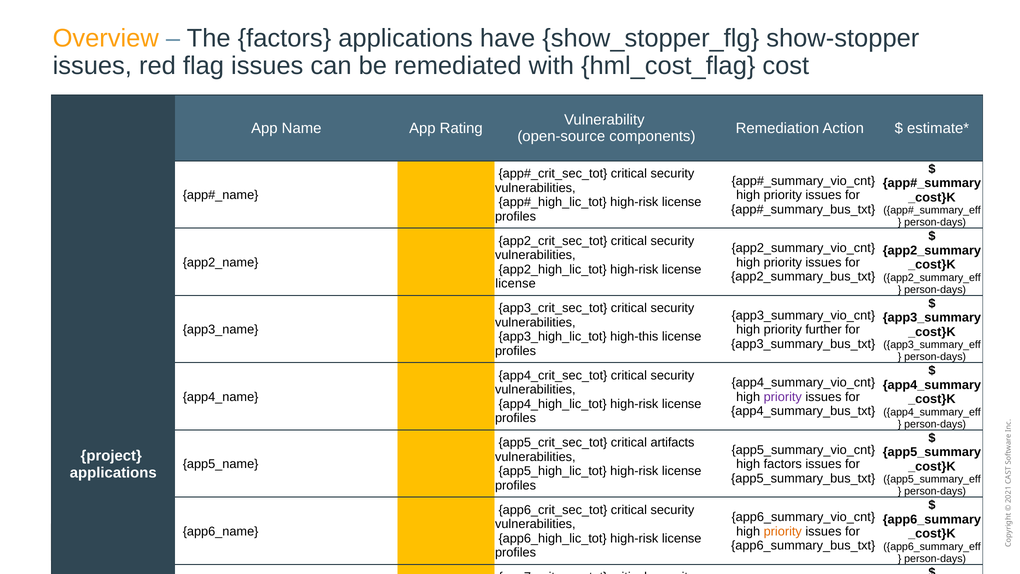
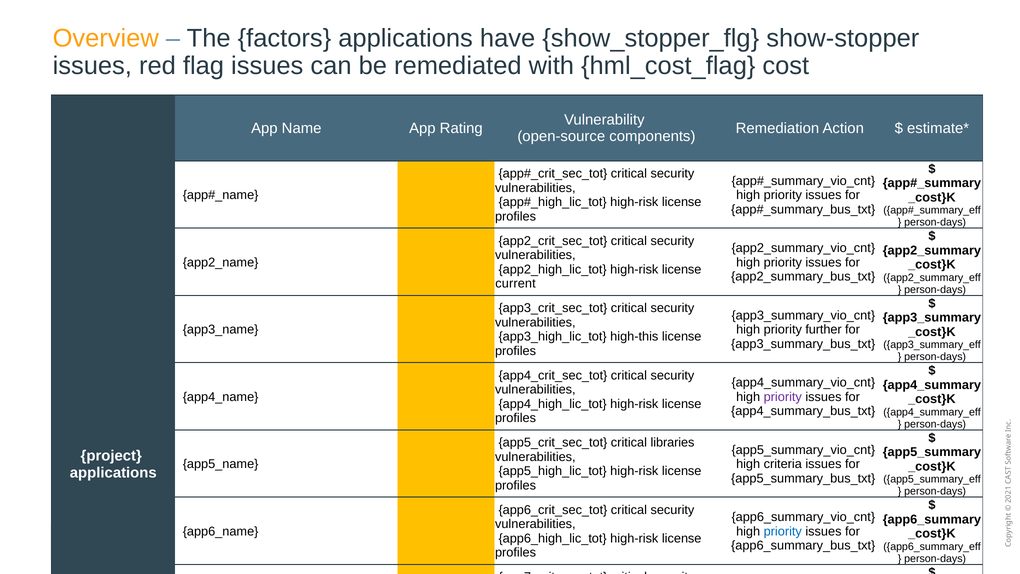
license: license -> current (516, 284)
artifacts: artifacts -> libraries (672, 442)
high factors: factors -> criteria (783, 464)
priority colour: orange -> blue (783, 531)
